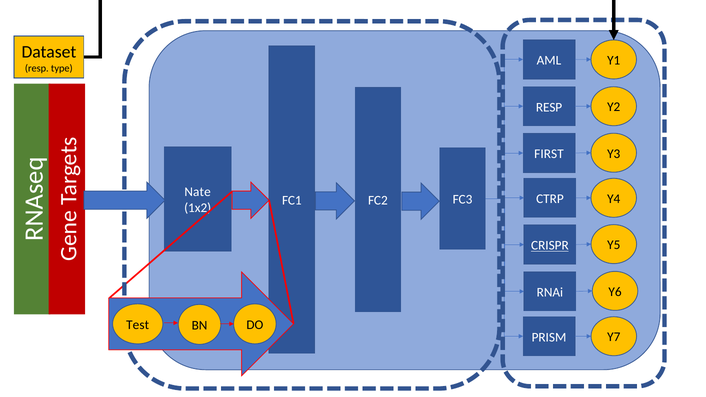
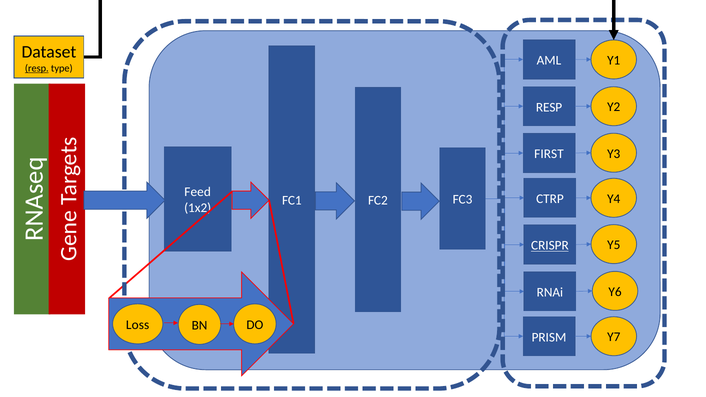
resp underline: none -> present (37, 68)
Nate: Nate -> Feed (198, 192)
Test: Test -> Loss (138, 325)
